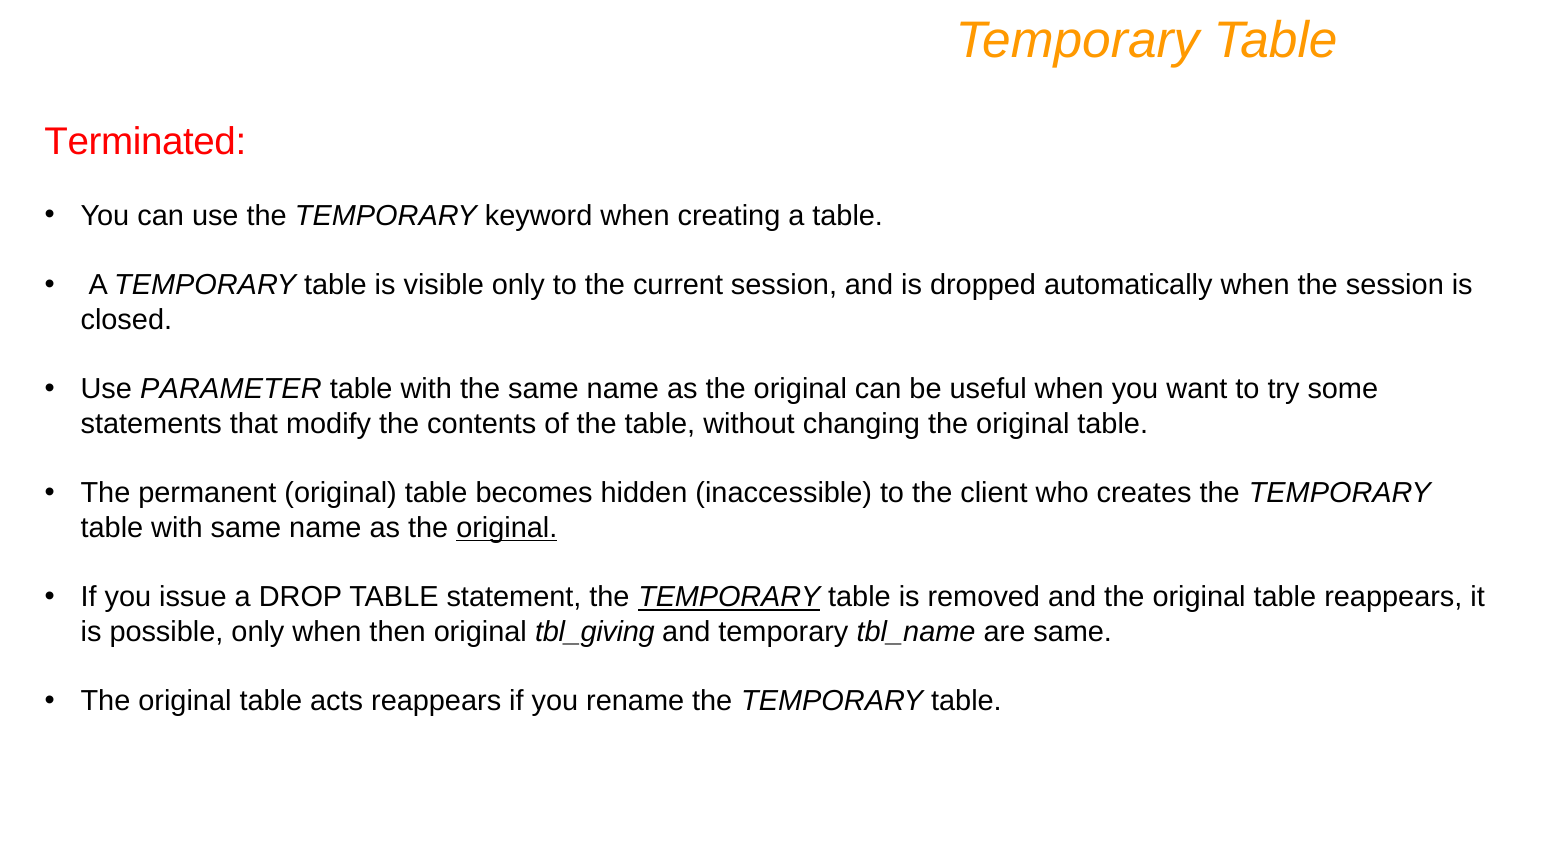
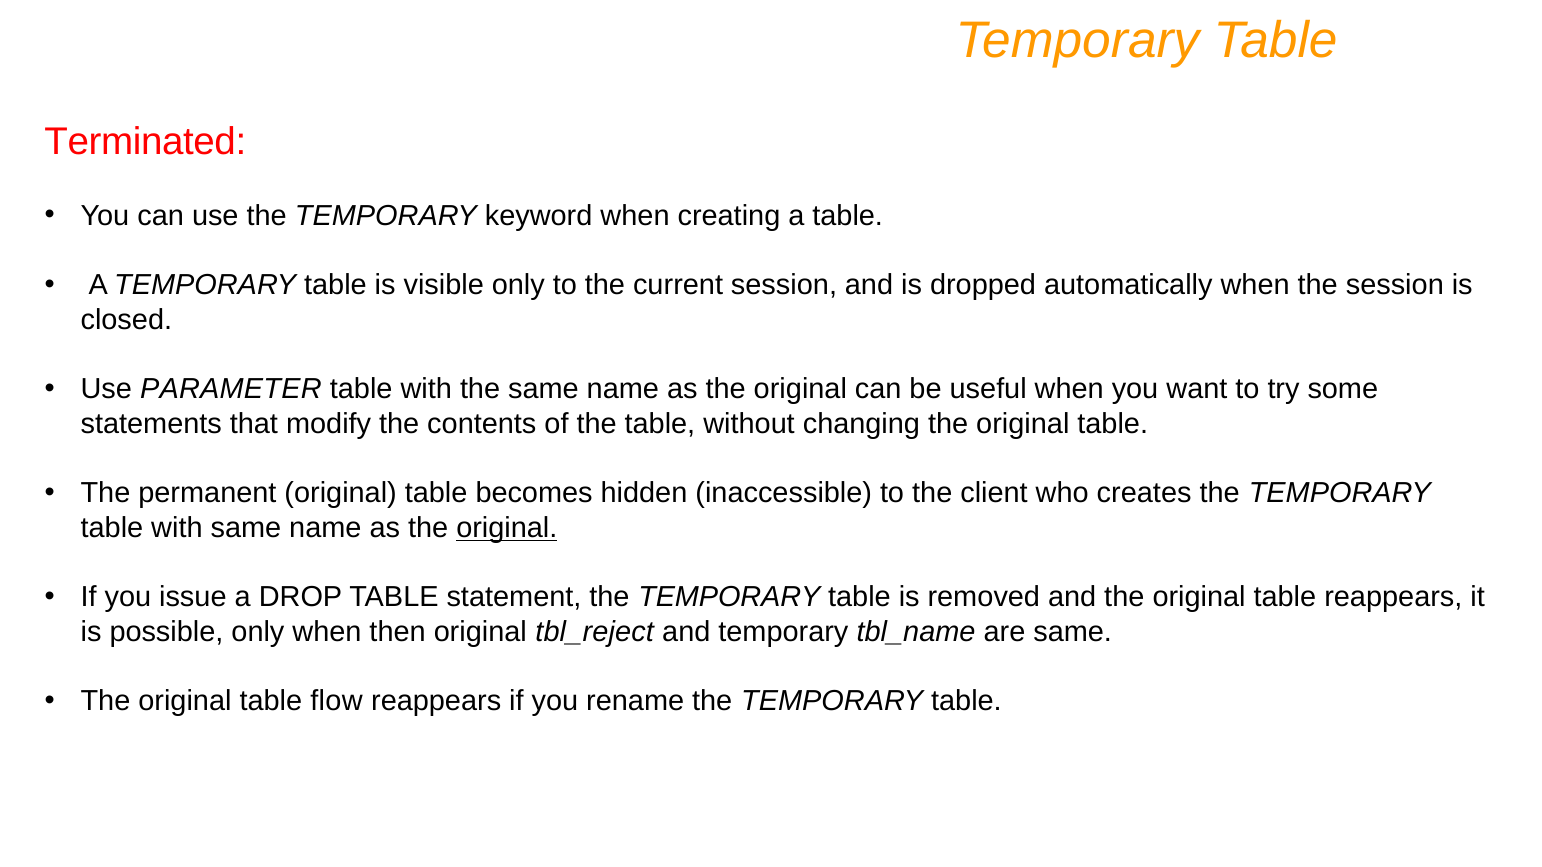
TEMPORARY underline: present -> none (729, 598)
tbl_giving: tbl_giving -> tbl_reject (595, 632)
acts: acts -> flow (337, 702)
